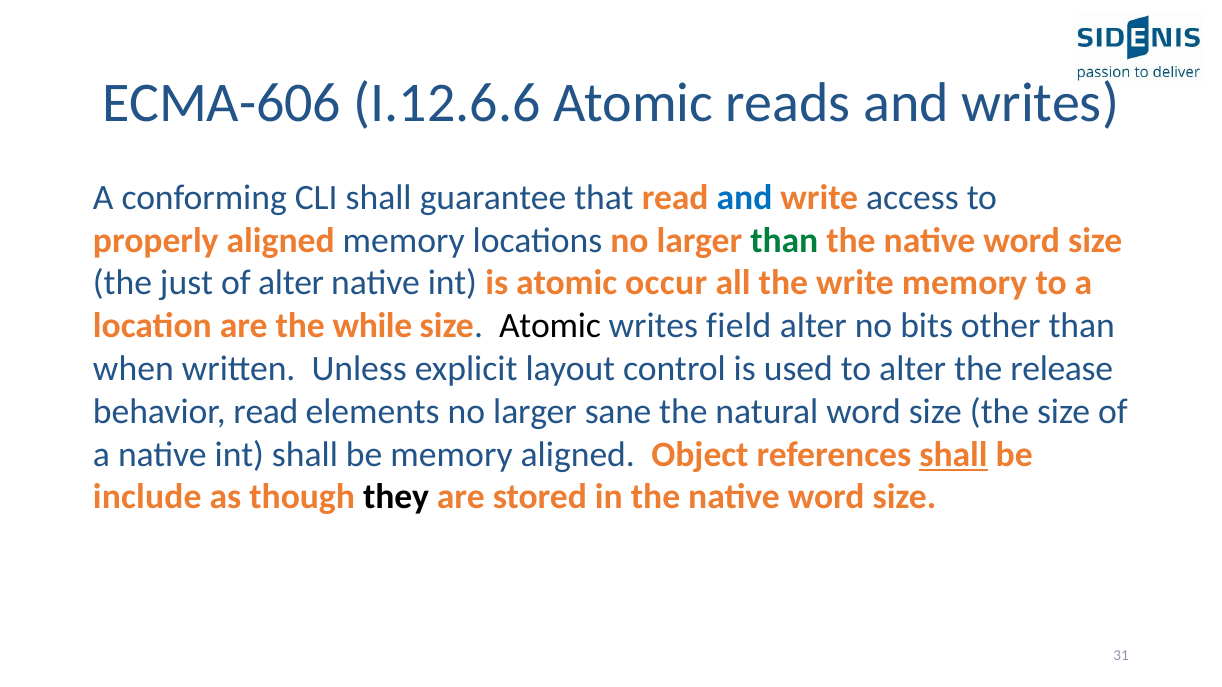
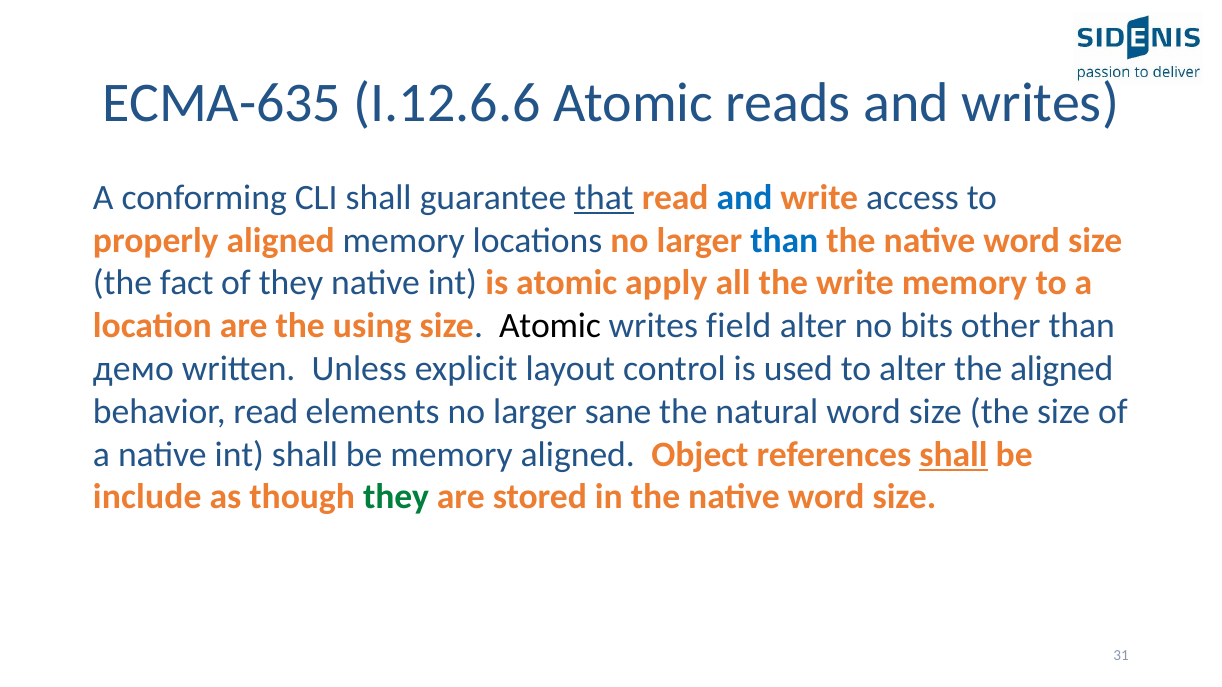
ECMA-606: ECMA-606 -> ECMA-635 (222, 103)
that underline: none -> present (604, 198)
than colour: green -> blue (784, 241)
just: just -> fact (187, 283)
of alter: alter -> they (291, 283)
occur: occur -> apply (666, 283)
while: while -> using (372, 326)
when: when -> демо (133, 369)
the release: release -> aligned (1062, 369)
they colour: black -> green (396, 497)
